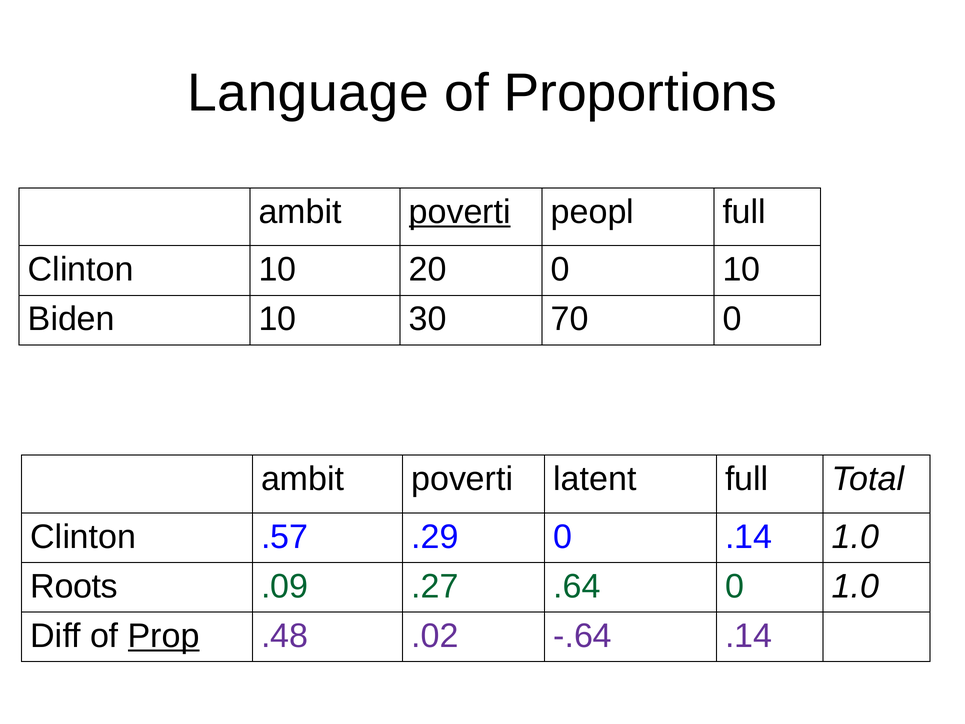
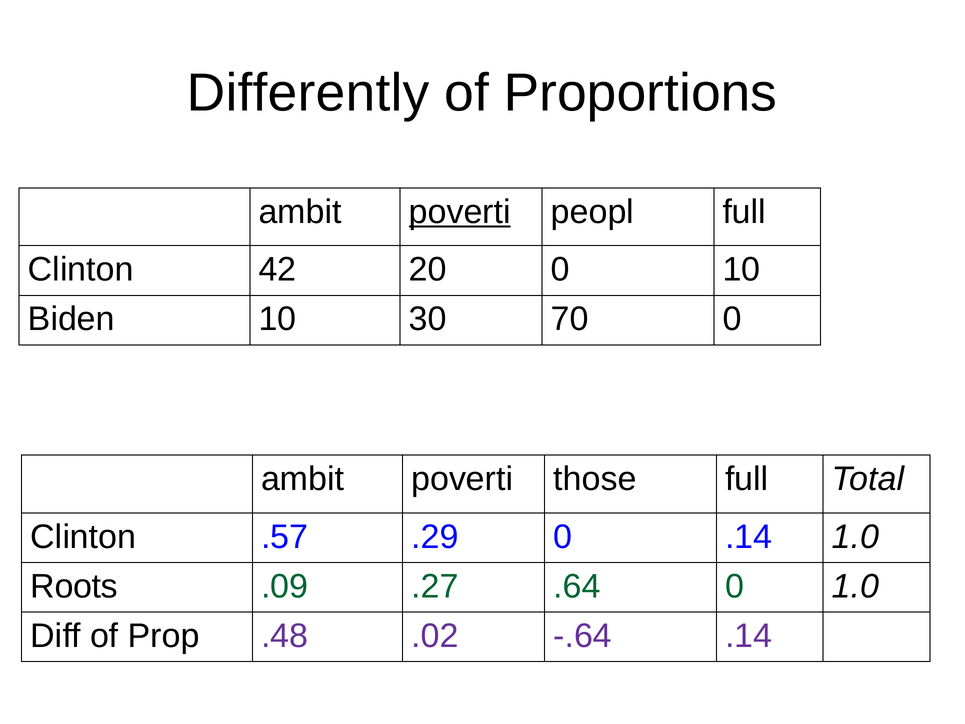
Language: Language -> Differently (308, 93)
Clinton 10: 10 -> 42 (278, 269)
latent: latent -> those (595, 479)
Prop underline: present -> none (164, 636)
